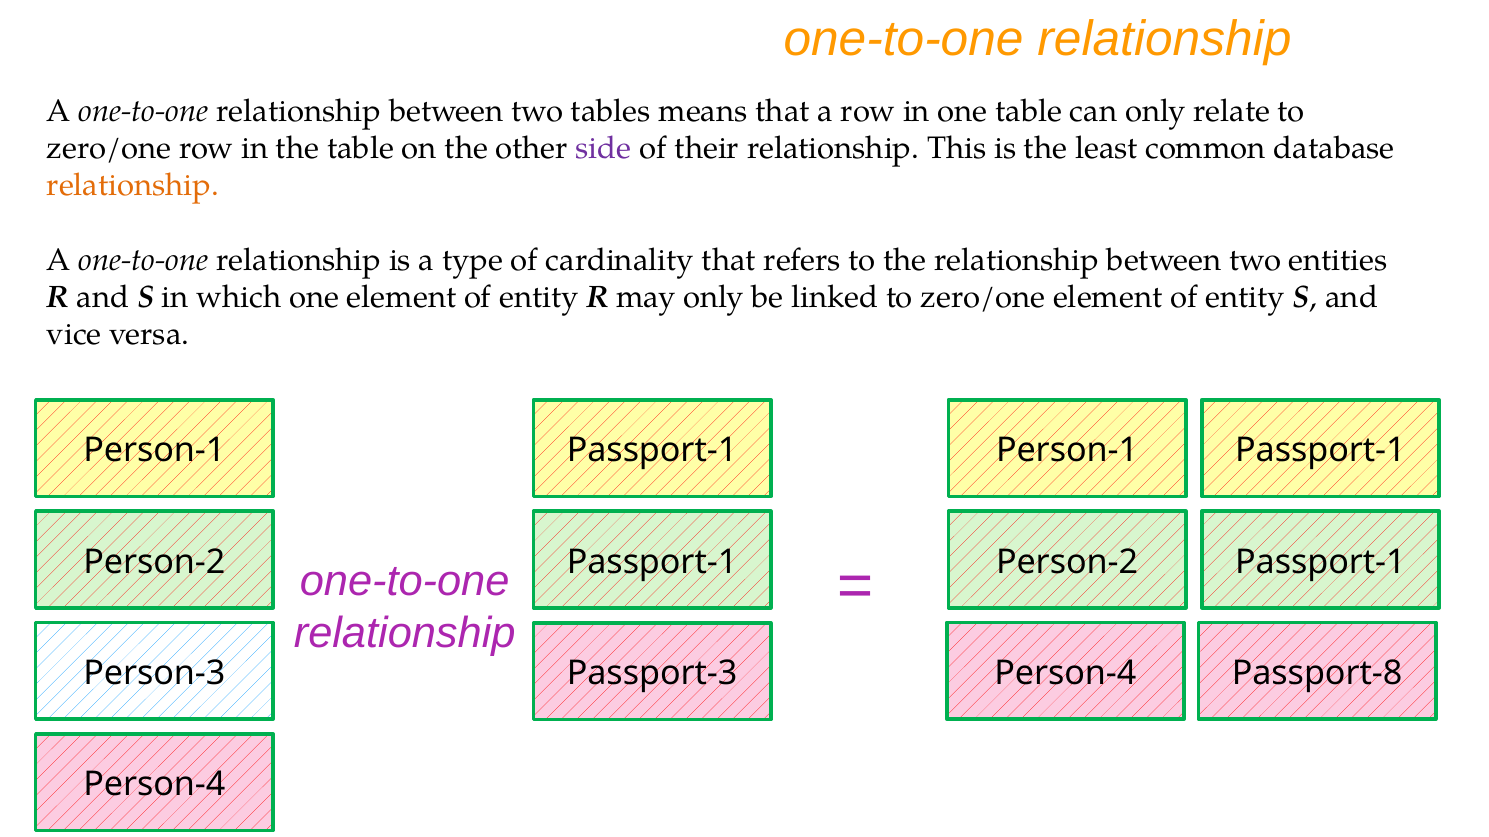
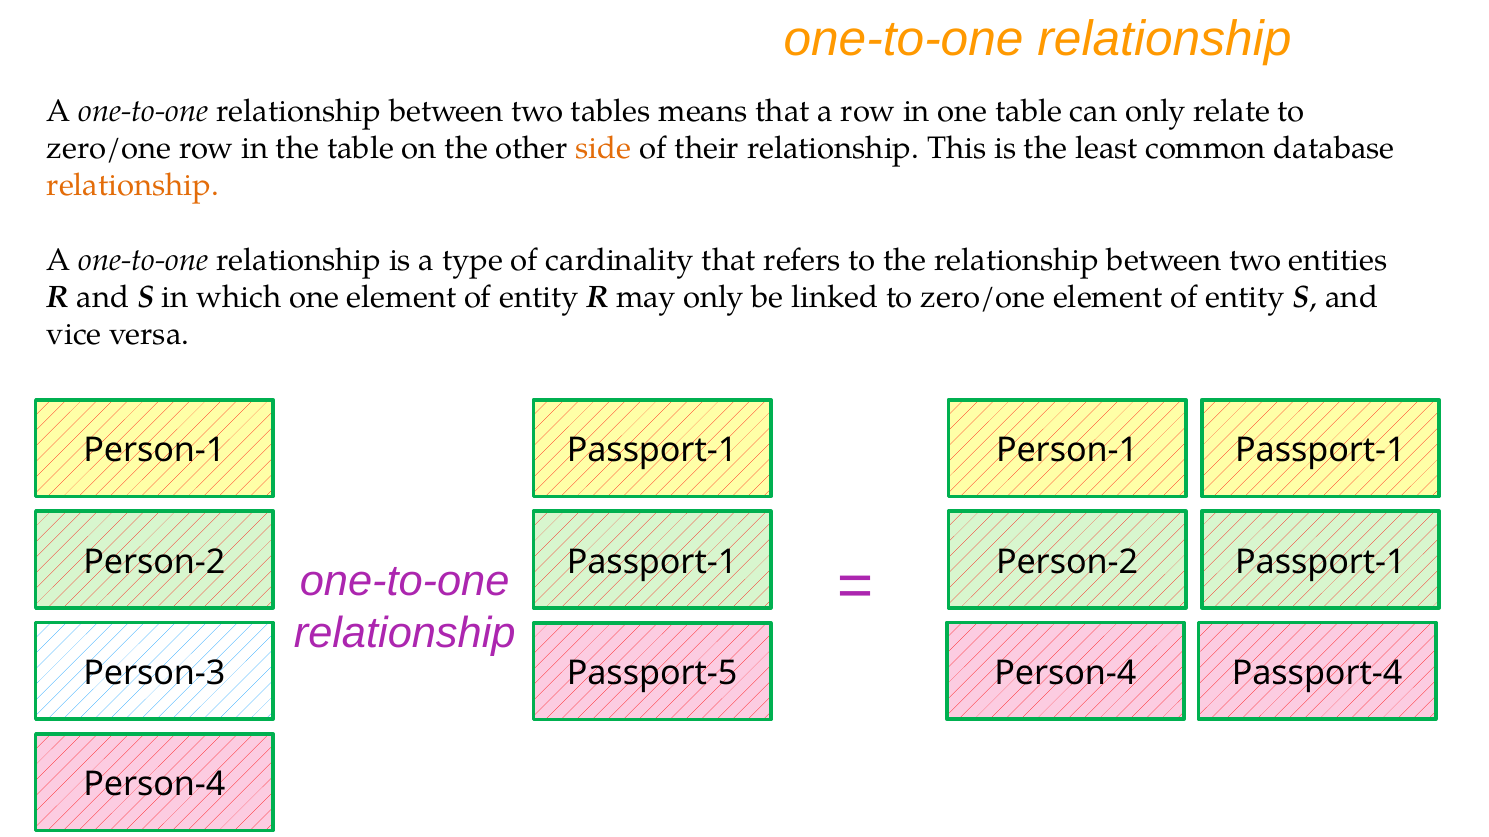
side colour: purple -> orange (604, 148)
Passport-3: Passport-3 -> Passport-5 (652, 674)
Passport-8: Passport-8 -> Passport-4 (1317, 674)
